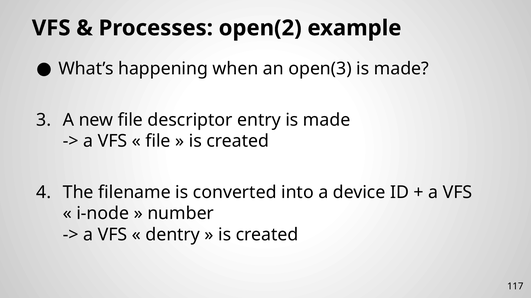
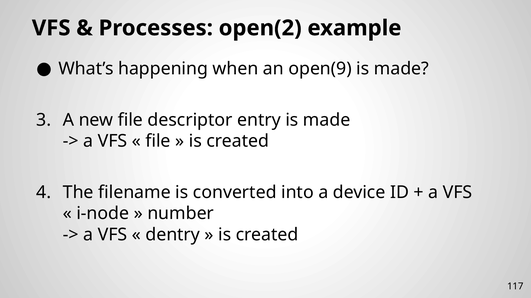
open(3: open(3 -> open(9 (320, 69)
